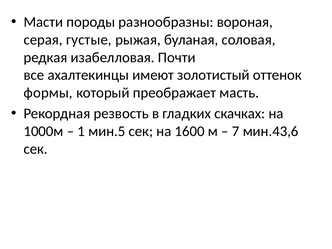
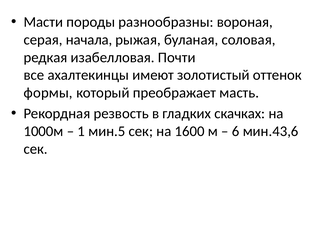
густые: густые -> начала (89, 40)
7: 7 -> 6 (236, 131)
